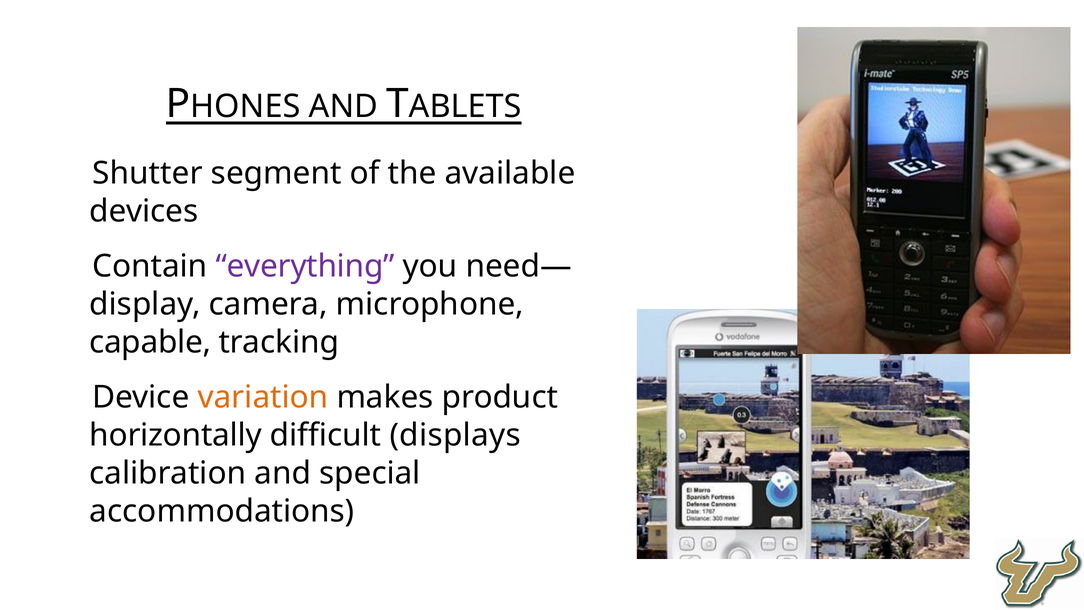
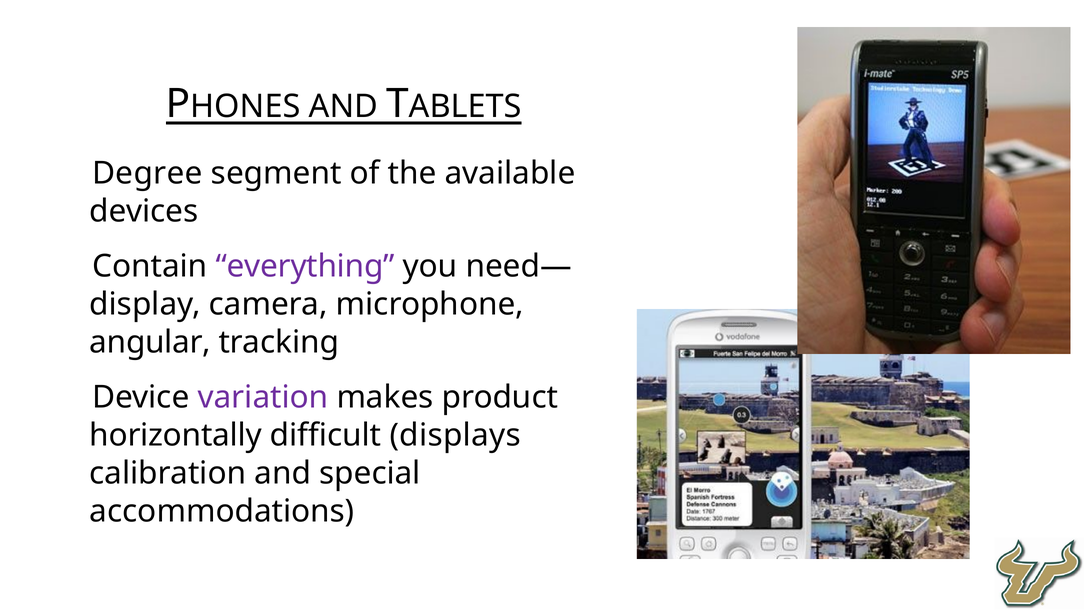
Shutter: Shutter -> Degree (147, 173)
capable: capable -> angular (150, 342)
variation colour: orange -> purple (263, 397)
